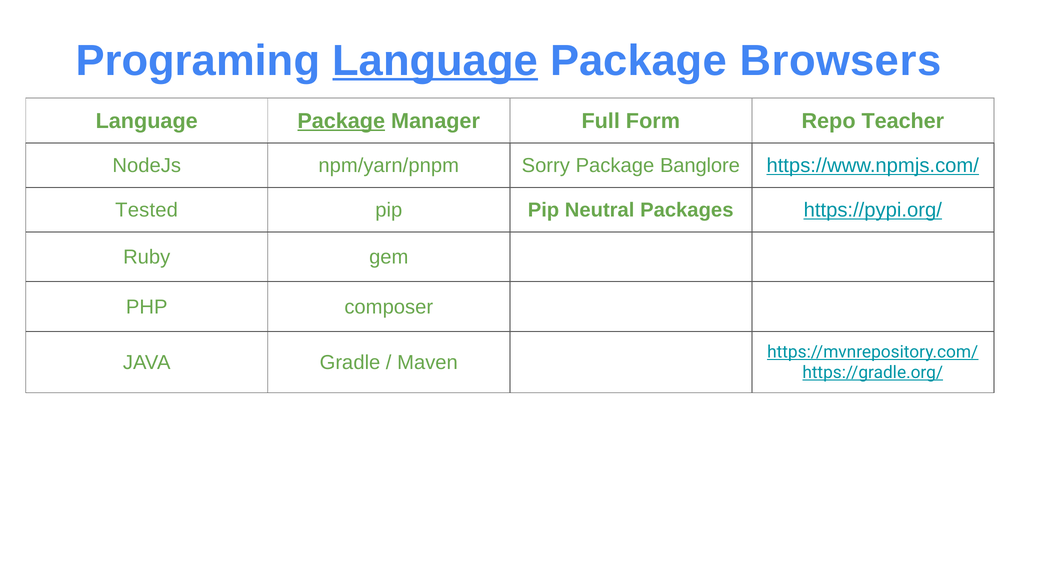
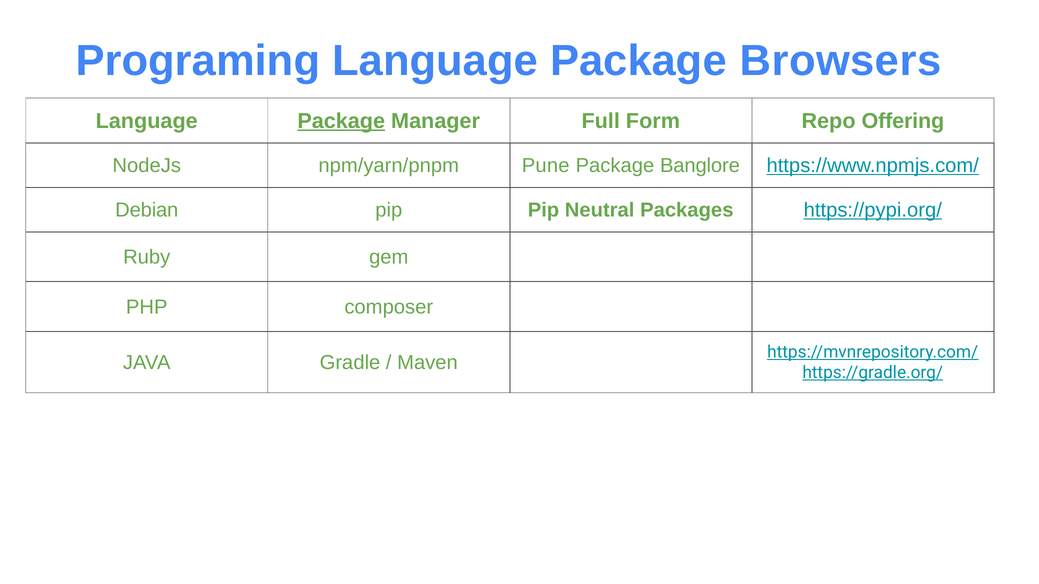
Language underline: present -> none (435, 61)
Teacher: Teacher -> Offering (903, 121)
Sorry: Sorry -> Pune (546, 166)
Tested: Tested -> Debian (147, 210)
